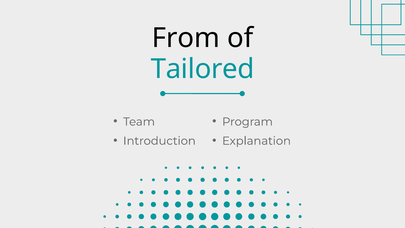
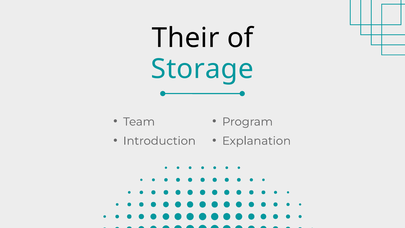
From: From -> Their (186, 38)
Tailored: Tailored -> Storage (202, 69)
